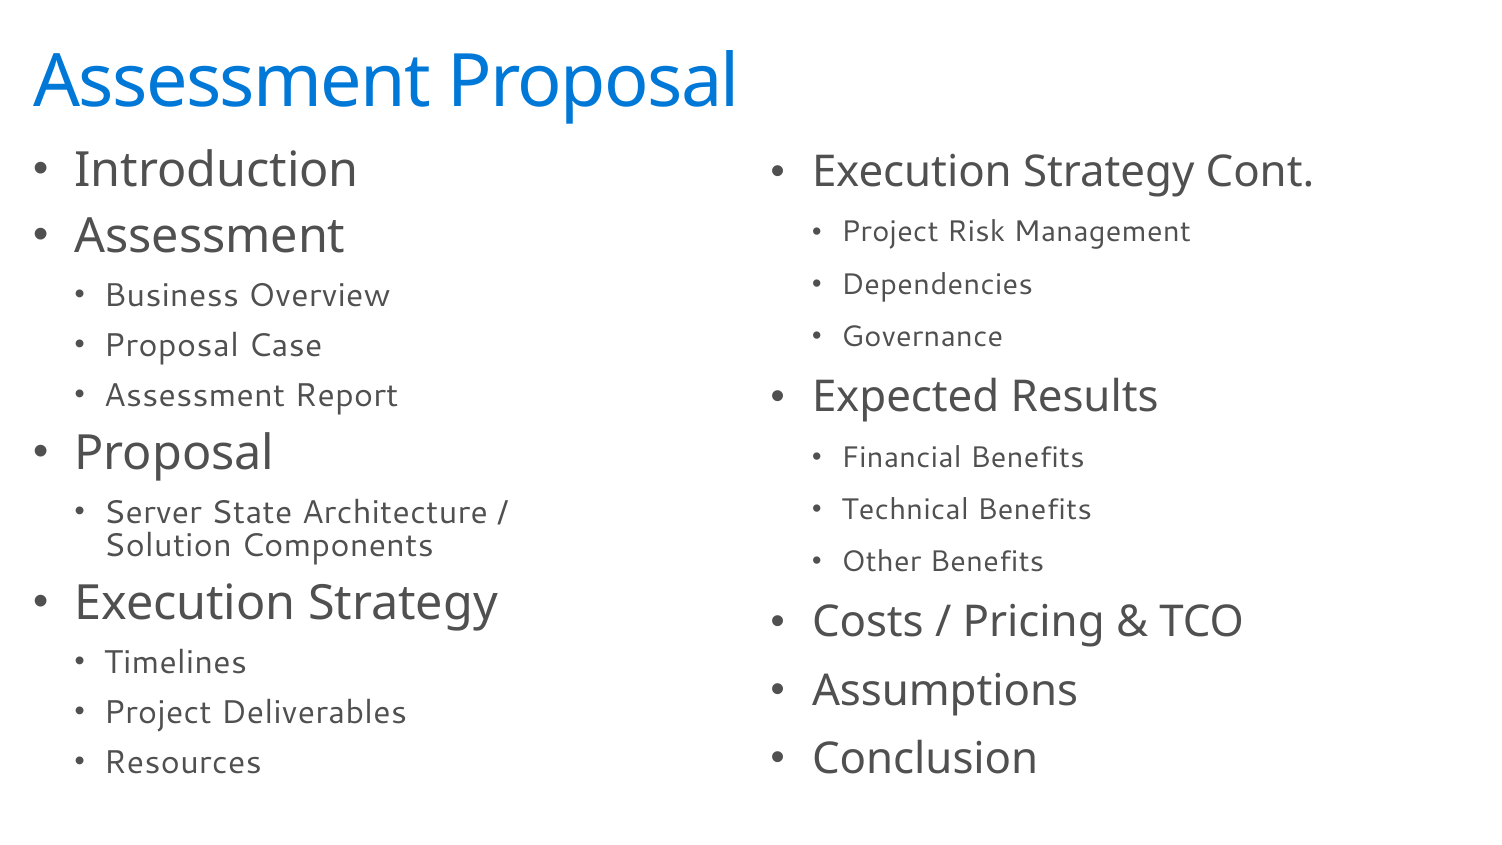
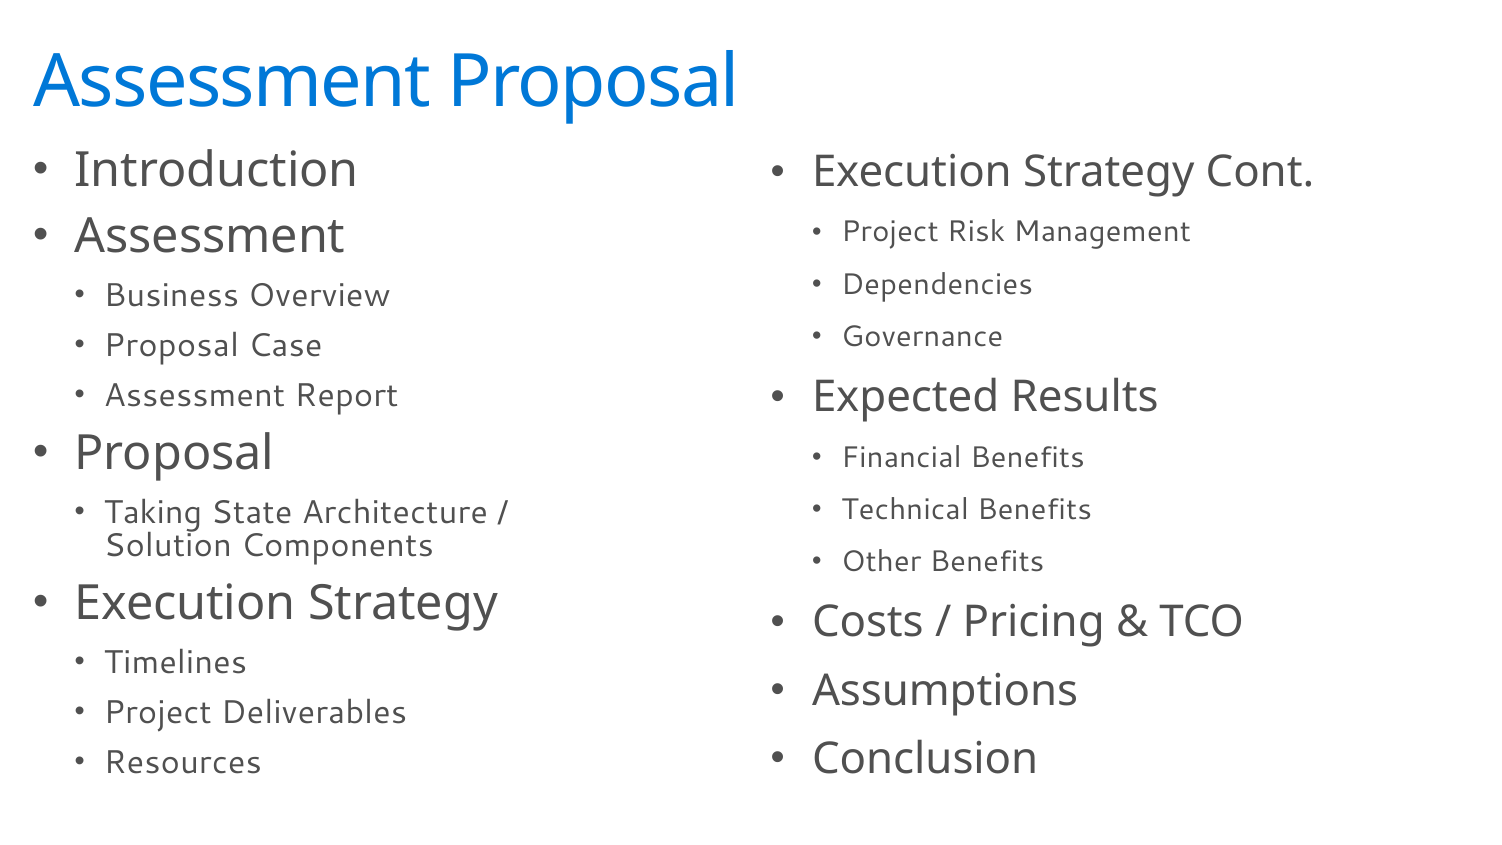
Server: Server -> Taking (153, 512)
